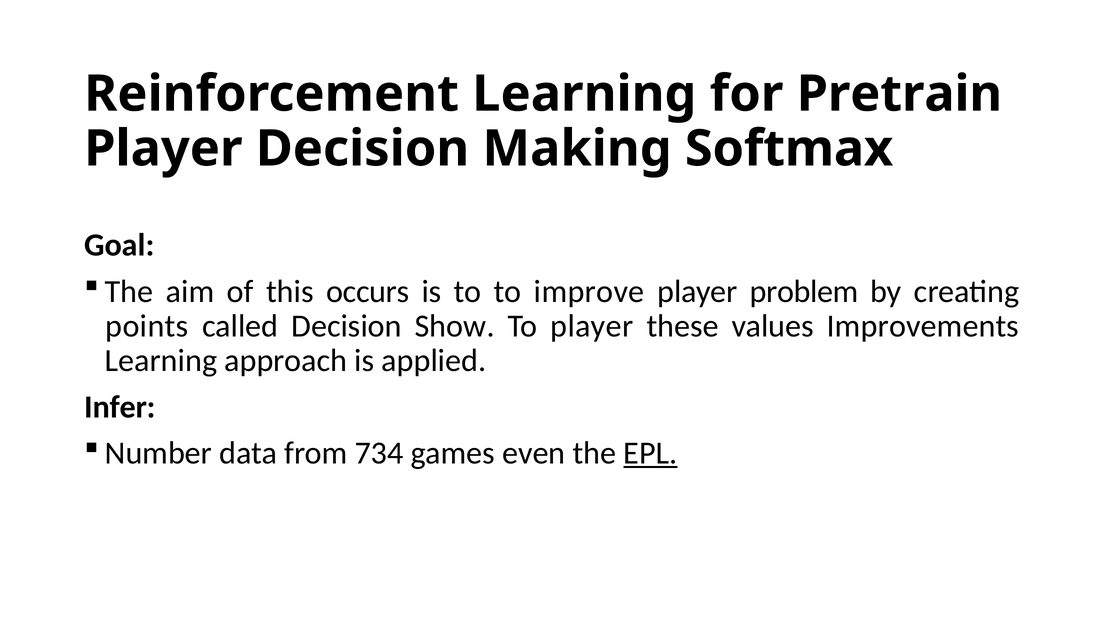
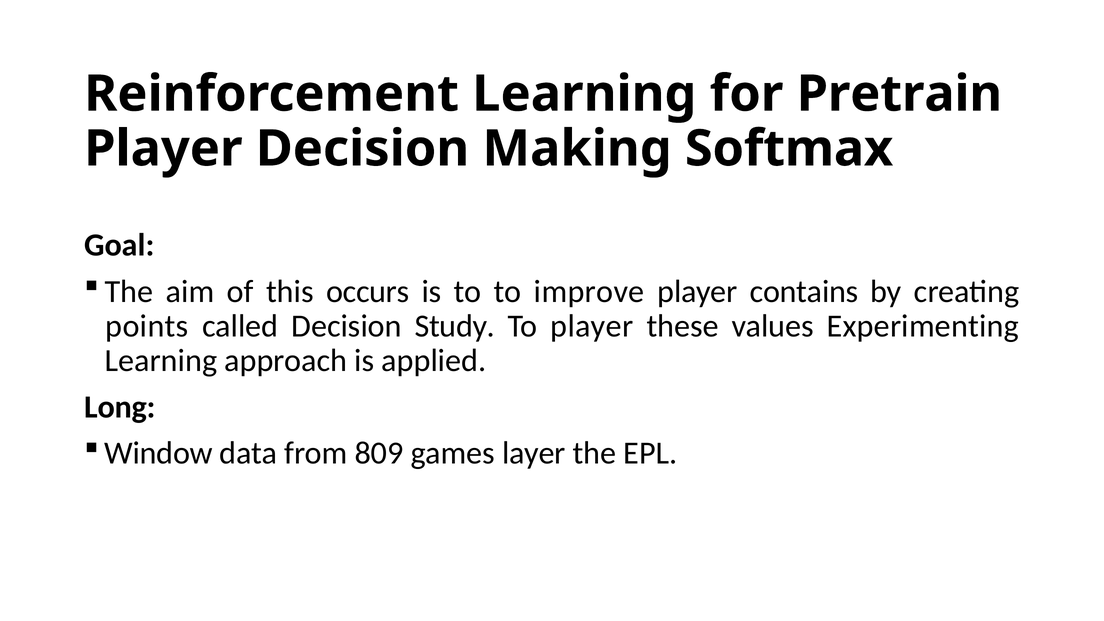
problem: problem -> contains (804, 291)
Show: Show -> Study (455, 326)
Improvements: Improvements -> Experimenting (923, 326)
Infer: Infer -> Long (120, 407)
Number: Number -> Window (159, 453)
734: 734 -> 809 (379, 453)
even: even -> layer (534, 453)
EPL underline: present -> none (650, 453)
